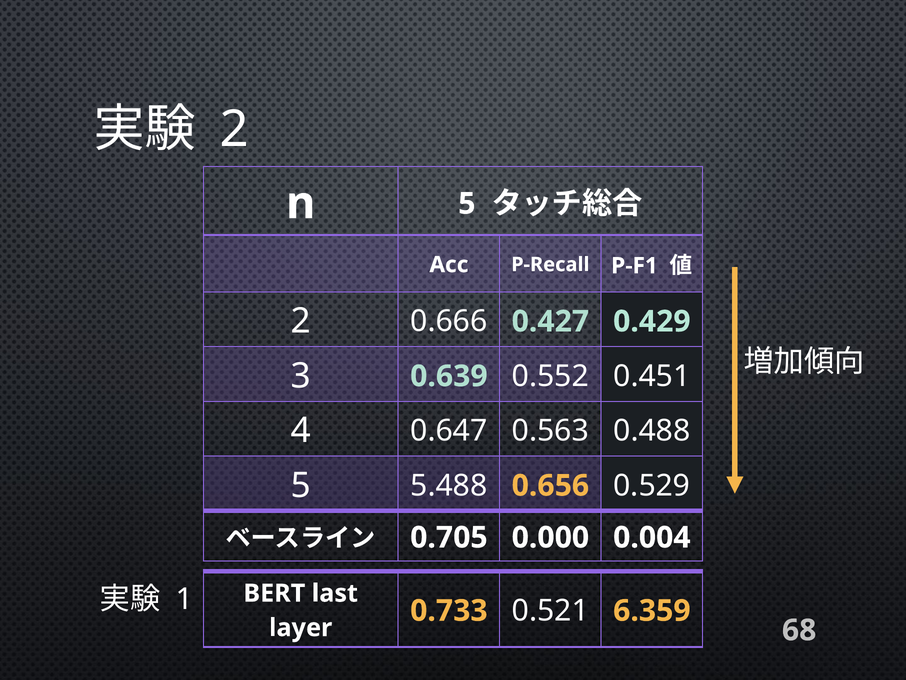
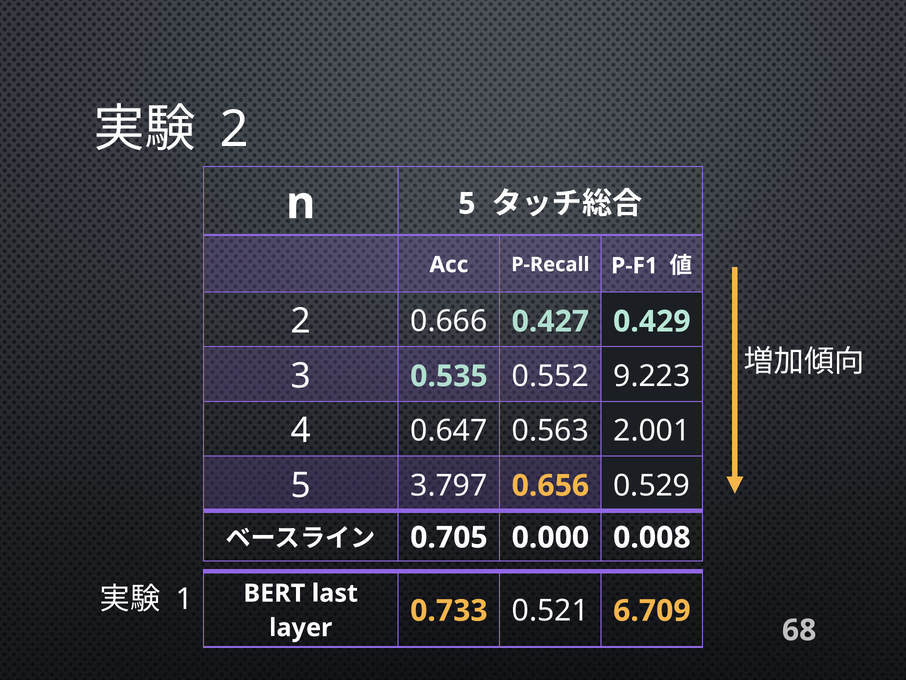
0.639: 0.639 -> 0.535 (449, 376)
0.451: 0.451 -> 9.223 (652, 376)
0.488: 0.488 -> 2.001 (652, 431)
5.488: 5.488 -> 3.797 (449, 485)
0.004: 0.004 -> 0.008 (652, 537)
6.359: 6.359 -> 6.709 (652, 610)
